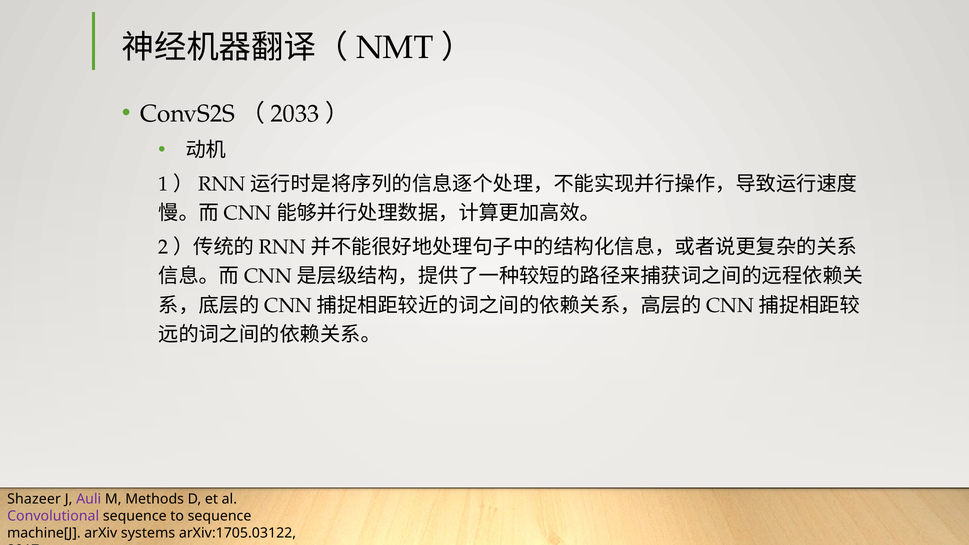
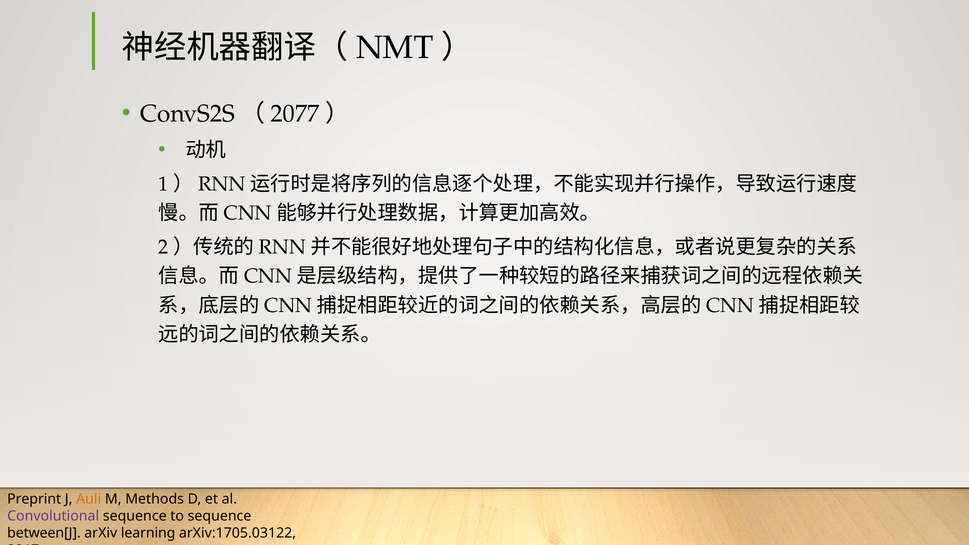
2033: 2033 -> 2077 (295, 114)
Shazeer: Shazeer -> Preprint (34, 499)
Auli colour: purple -> orange (89, 499)
machine[J: machine[J -> between[J (44, 533)
systems: systems -> learning (148, 533)
